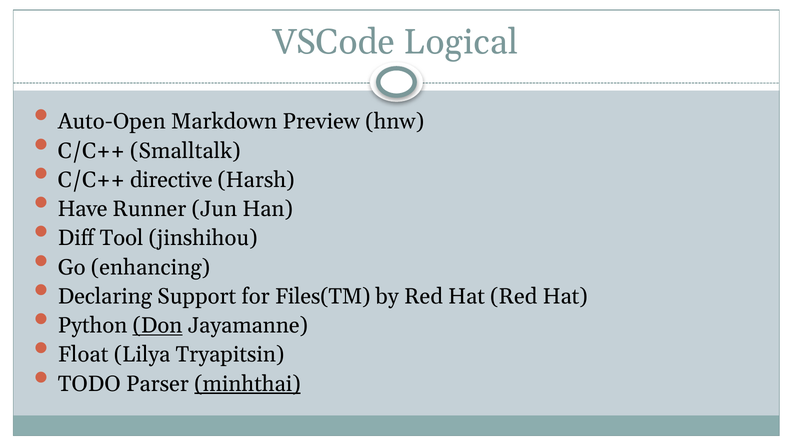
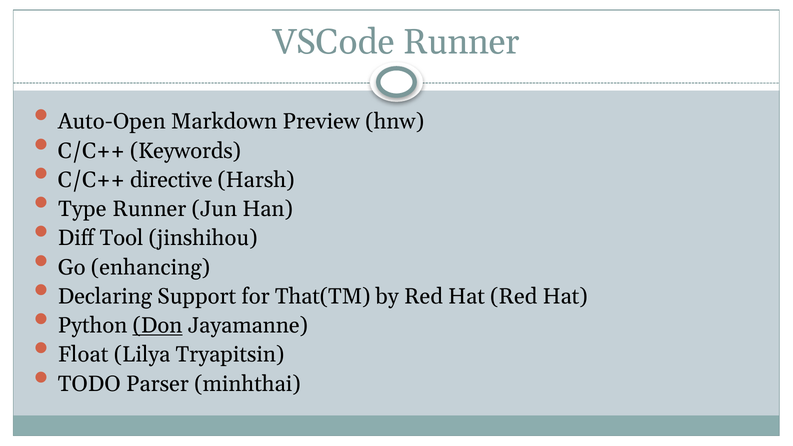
VSCode Logical: Logical -> Runner (461, 42)
Smalltalk: Smalltalk -> Keywords (185, 151)
Have: Have -> Type (82, 209)
Files(TM: Files(TM -> That(TM (323, 297)
minhthai underline: present -> none (247, 384)
